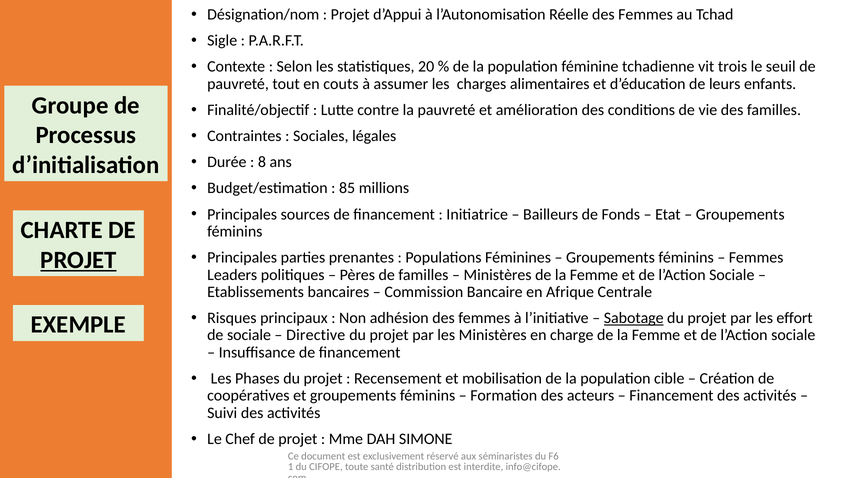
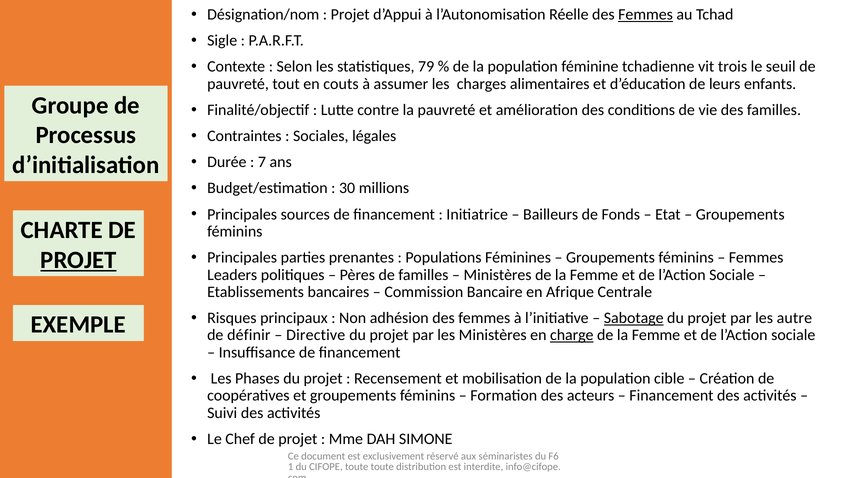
Femmes underline: none -> present (646, 15)
20: 20 -> 79 (426, 67)
8: 8 -> 7 (262, 162)
85: 85 -> 30 (347, 188)
effort: effort -> autre (794, 318)
de sociale: sociale -> définir (249, 335)
charge underline: none -> present (572, 335)
toute santé: santé -> toute (382, 467)
